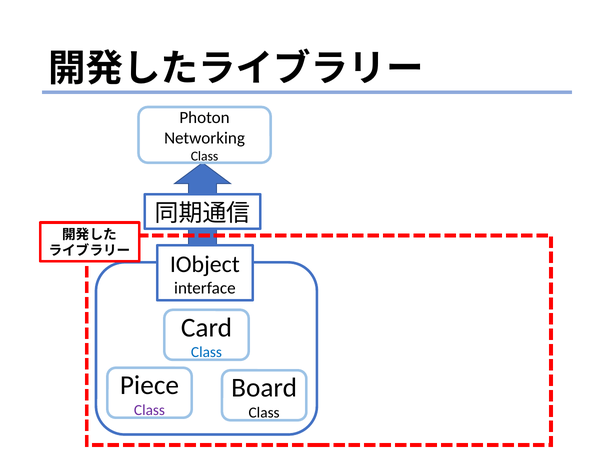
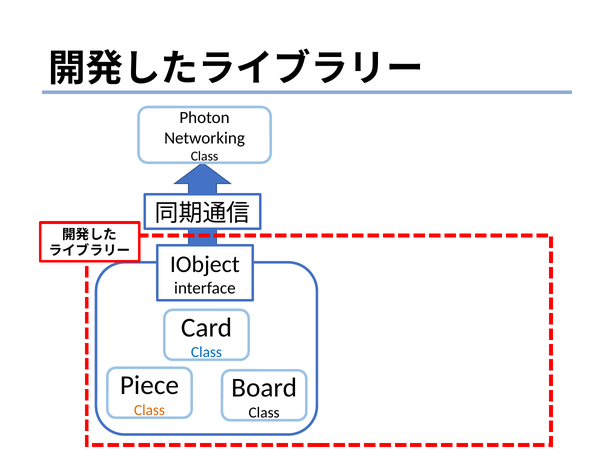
Class colour: purple -> orange (149, 411)
